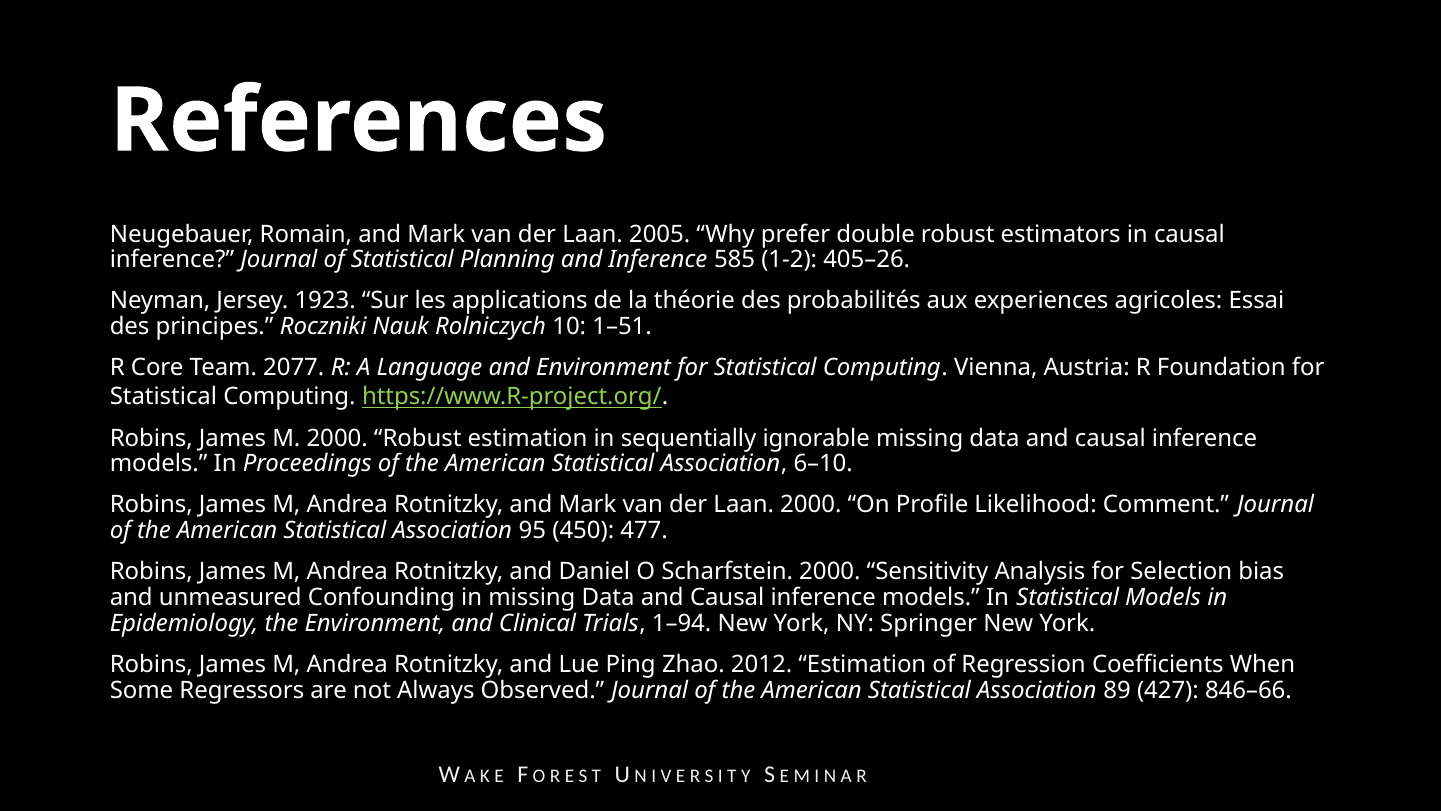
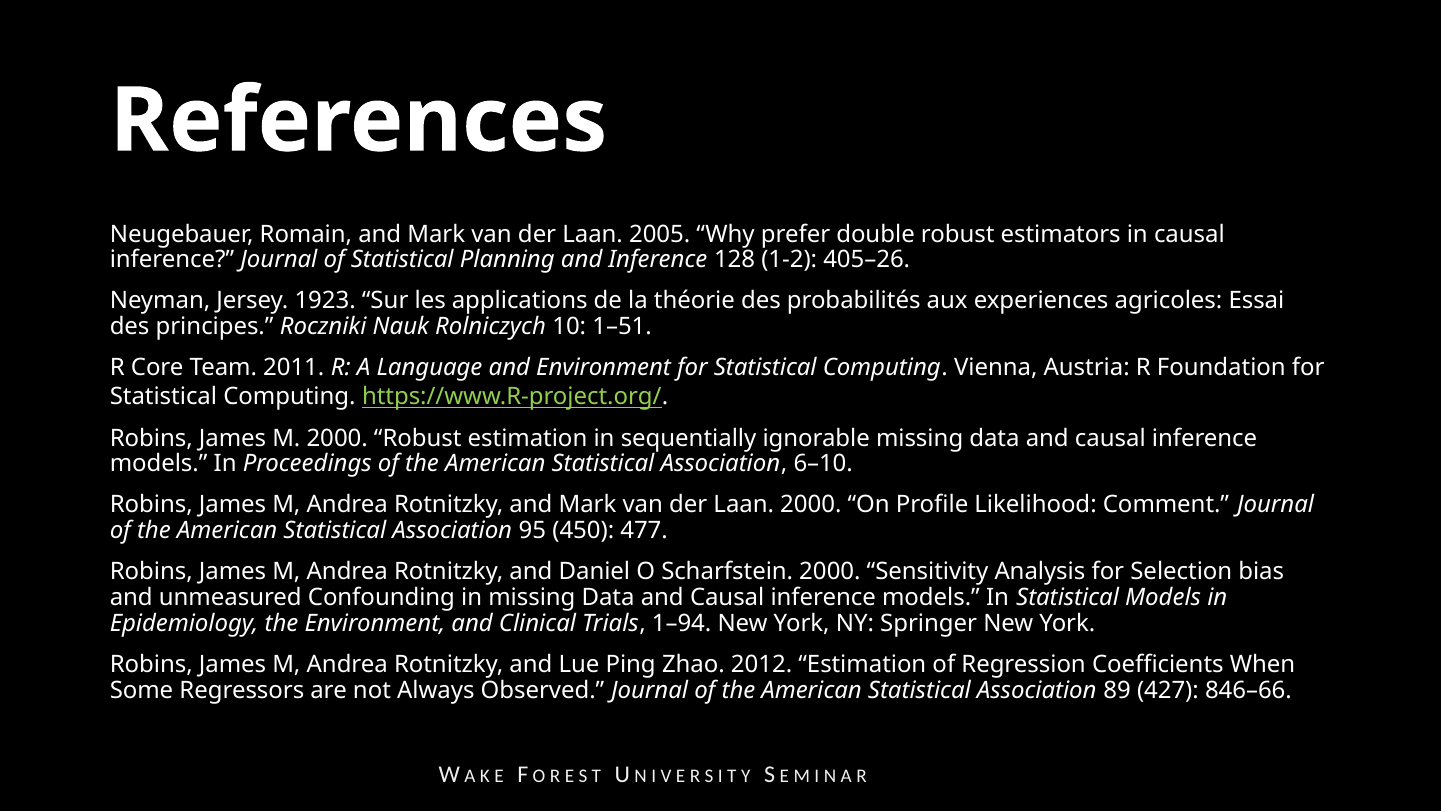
585: 585 -> 128 (735, 260)
2077: 2077 -> 2011 (294, 368)
